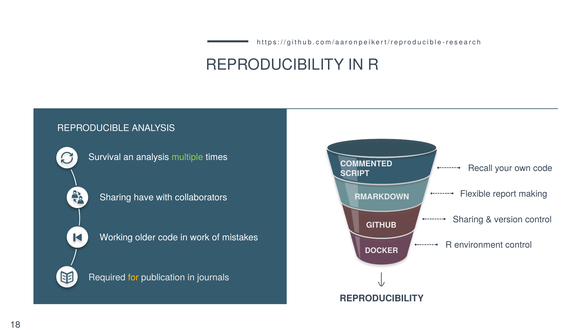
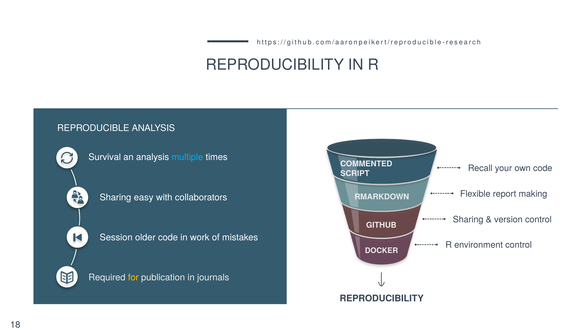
multiple colour: light green -> light blue (187, 157)
have: have -> easy (144, 197)
Working: Working -> Session (116, 237)
